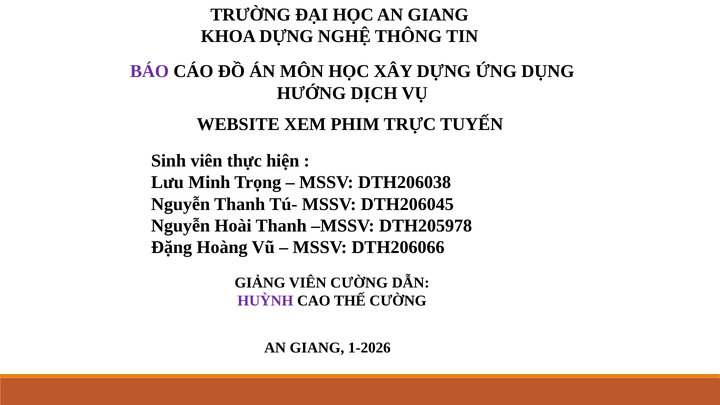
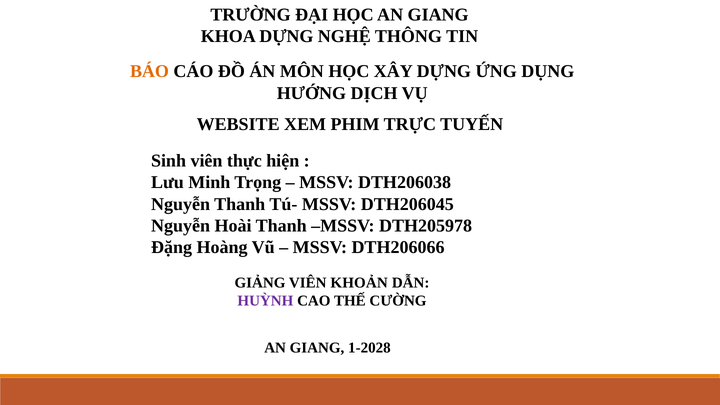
BÁO colour: purple -> orange (149, 71)
VIÊN CƯỜNG: CƯỜNG -> KHOẢN (359, 283)
1-2026: 1-2026 -> 1-2028 (369, 348)
